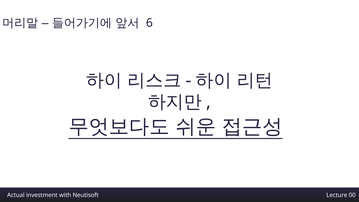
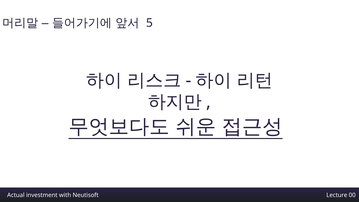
6: 6 -> 5 (149, 23)
